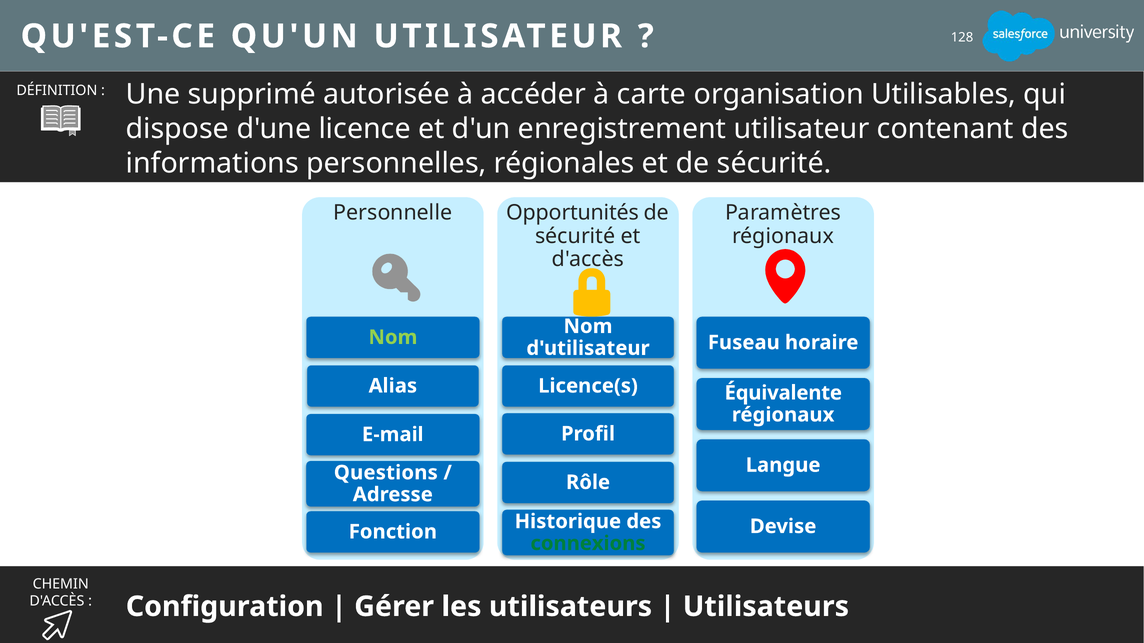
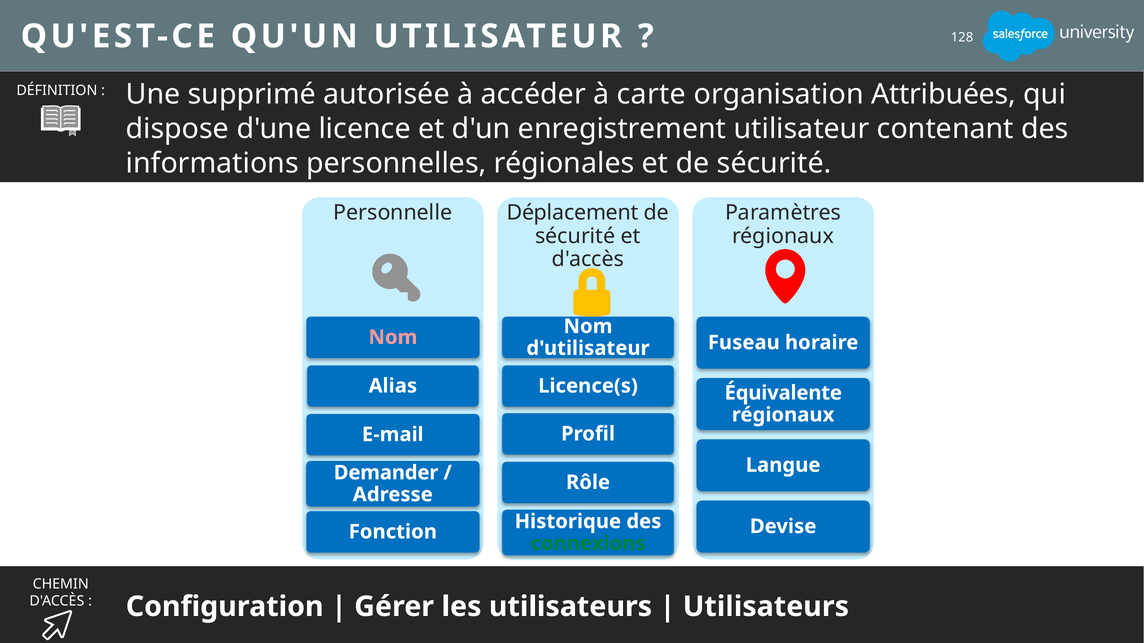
Utilisables: Utilisables -> Attribuées (944, 95)
Opportunités: Opportunités -> Déplacement (573, 213)
Nom colour: light green -> pink (393, 338)
Questions: Questions -> Demander (386, 473)
